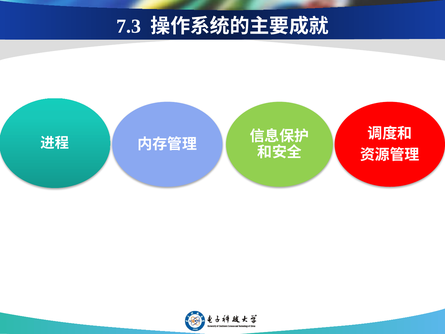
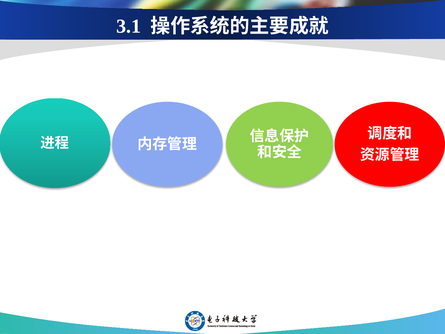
7.3: 7.3 -> 3.1 (129, 26)
